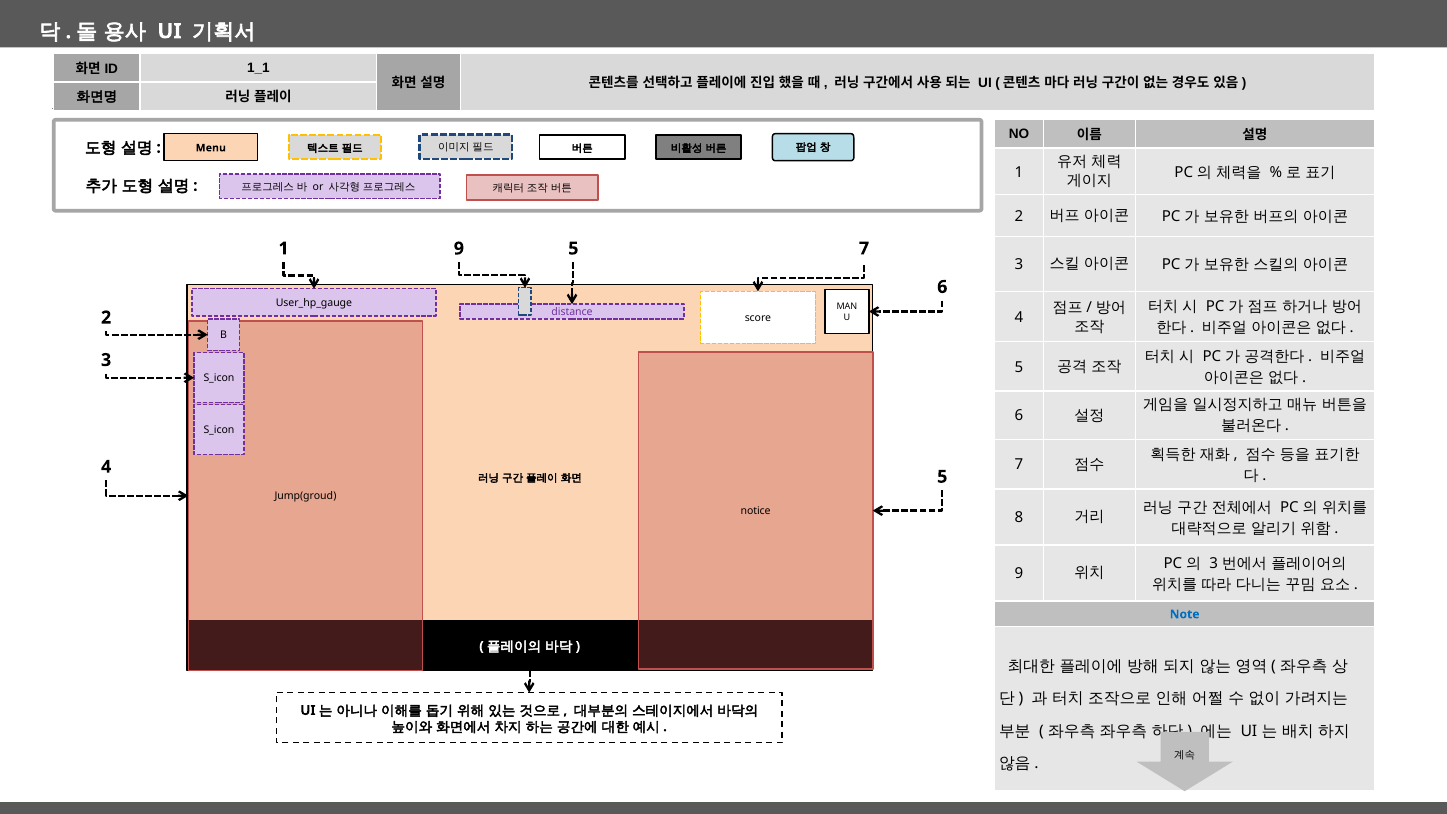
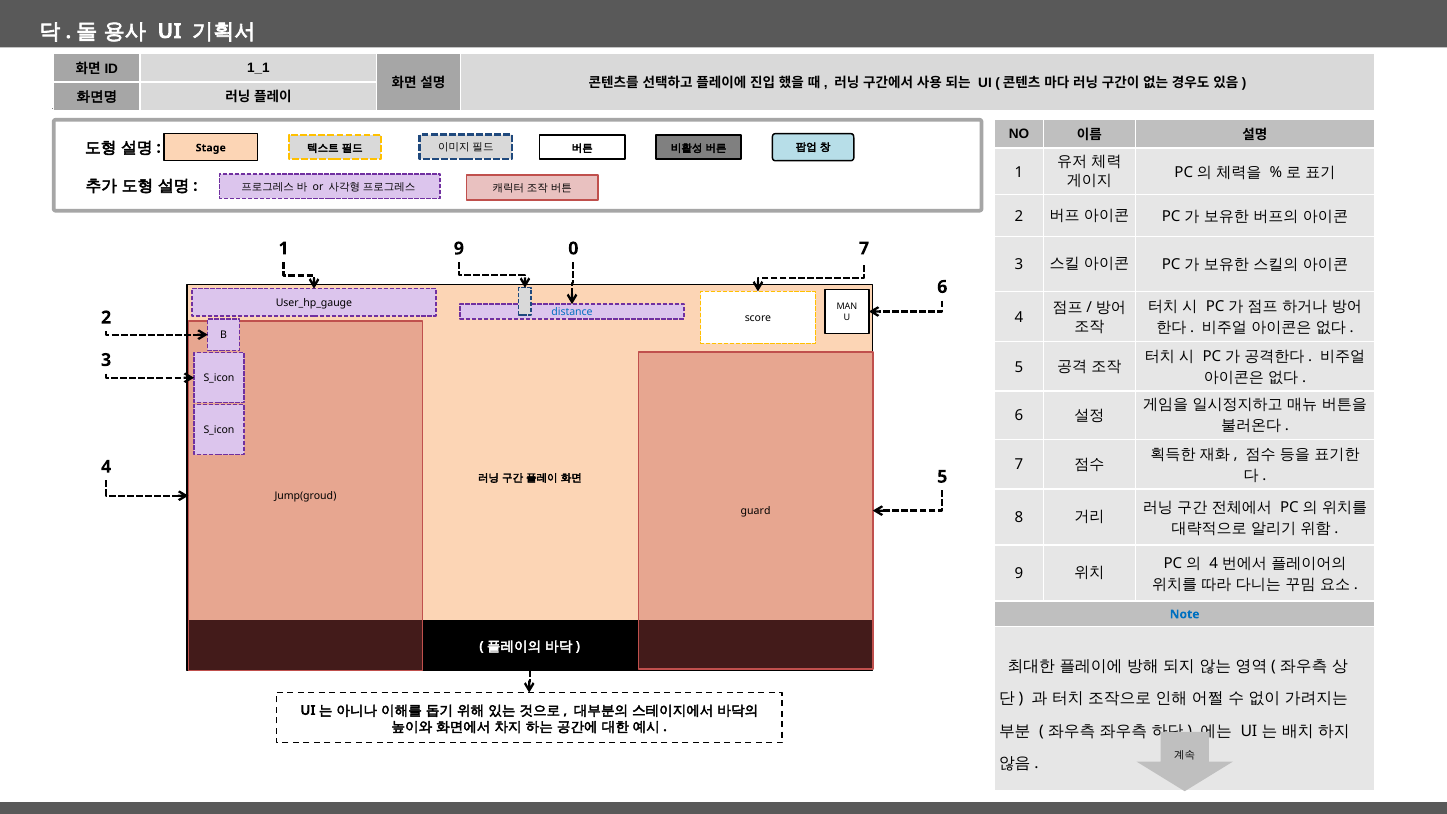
Menu: Menu -> Stage (211, 148)
9 5: 5 -> 0 (573, 249)
distance colour: purple -> blue (572, 312)
notice: notice -> guard (756, 511)
3: 3 -> 4 (1214, 563)
